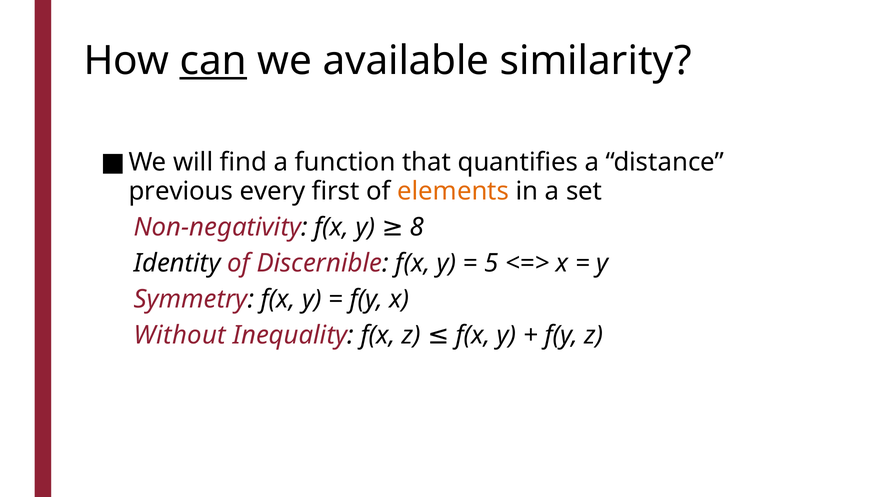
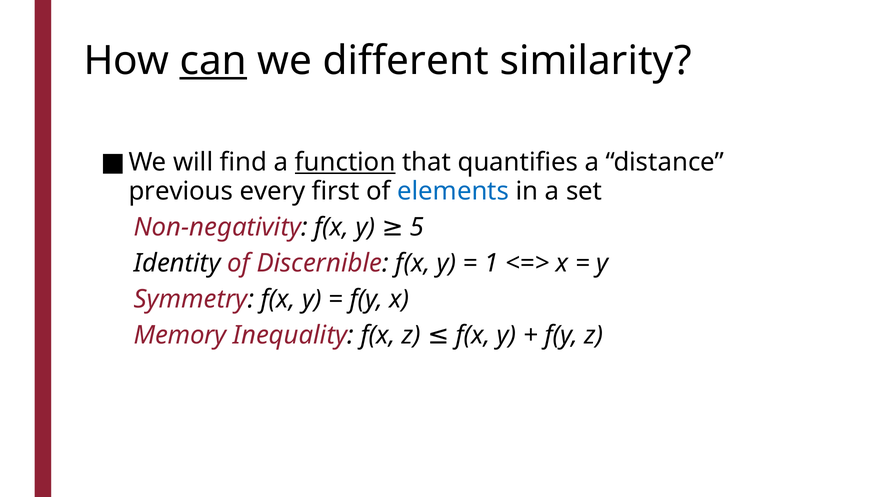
available: available -> different (406, 61)
function underline: none -> present (345, 162)
elements colour: orange -> blue (453, 191)
8: 8 -> 5 (417, 227)
5: 5 -> 1 (491, 263)
Without: Without -> Memory (180, 335)
